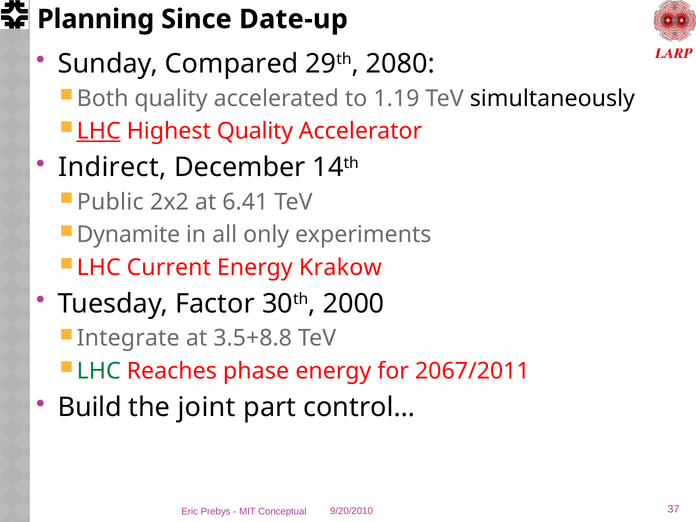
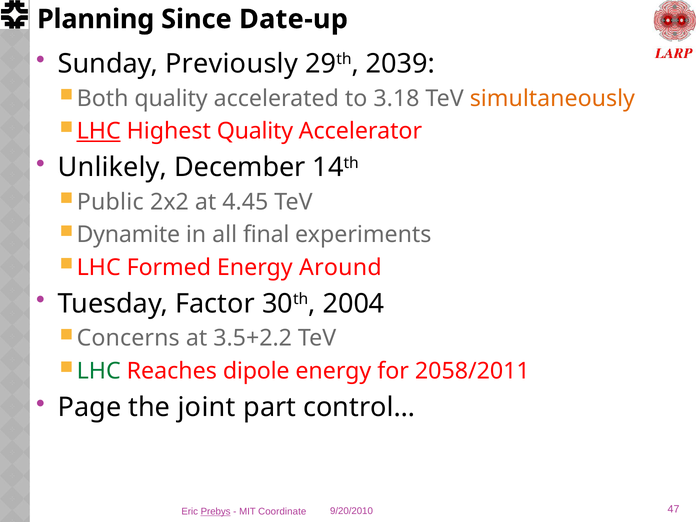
Compared: Compared -> Previously (231, 64)
2080: 2080 -> 2039 (400, 64)
1.19: 1.19 -> 3.18 (396, 98)
simultaneously colour: black -> orange (552, 98)
Indirect: Indirect -> Unlikely (112, 167)
6.41: 6.41 -> 4.45 (245, 202)
only: only -> final (266, 235)
Current: Current -> Formed (169, 267)
Krakow: Krakow -> Around (340, 267)
2000: 2000 -> 2004 (354, 304)
Integrate: Integrate -> Concerns (128, 338)
3.5+8.8: 3.5+8.8 -> 3.5+2.2 (253, 338)
phase: phase -> dipole (256, 371)
2067/2011: 2067/2011 -> 2058/2011 (472, 371)
Build: Build -> Page (90, 407)
37: 37 -> 47 (674, 509)
Prebys underline: none -> present (216, 511)
Conceptual: Conceptual -> Coordinate (282, 511)
